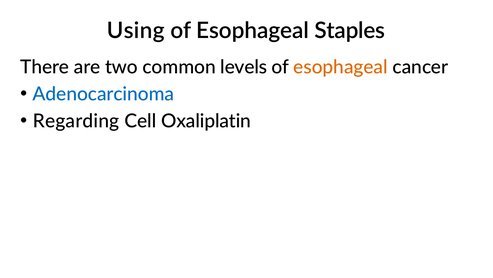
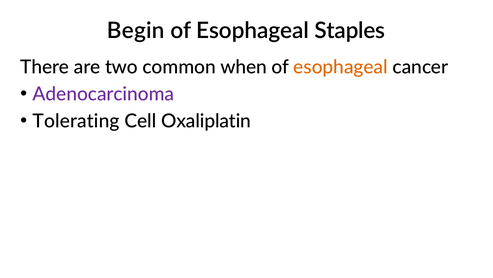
Using: Using -> Begin (136, 31)
levels: levels -> when (244, 67)
Adenocarcinoma colour: blue -> purple (103, 94)
Regarding: Regarding -> Tolerating (76, 121)
